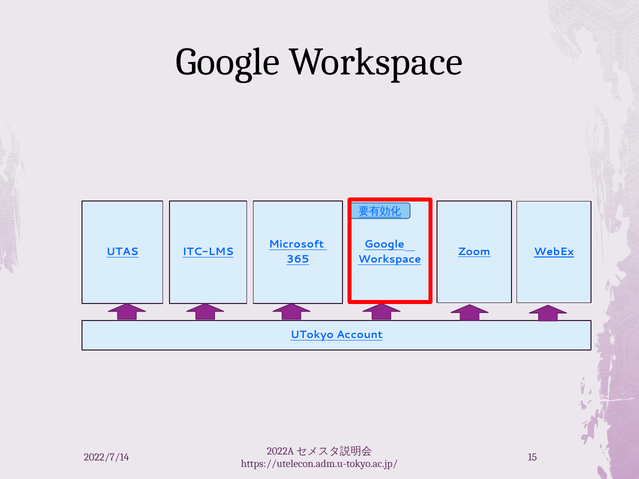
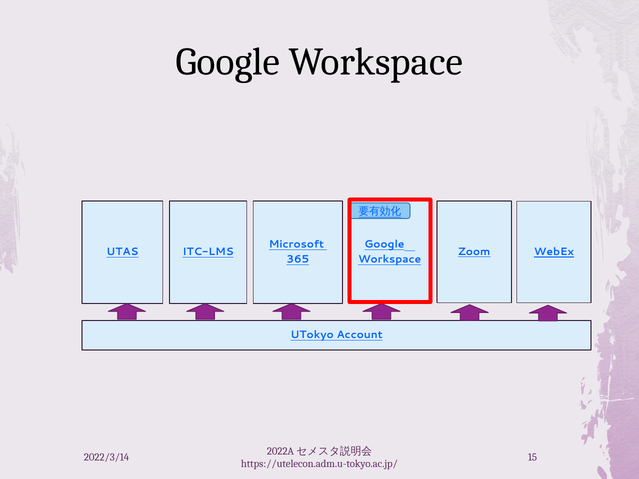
2022/7/14: 2022/7/14 -> 2022/3/14 (106, 458)
